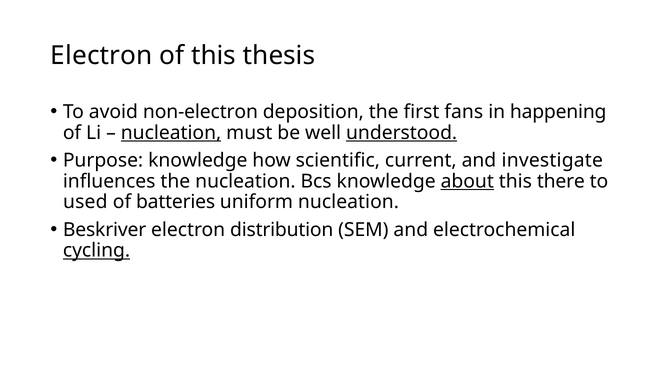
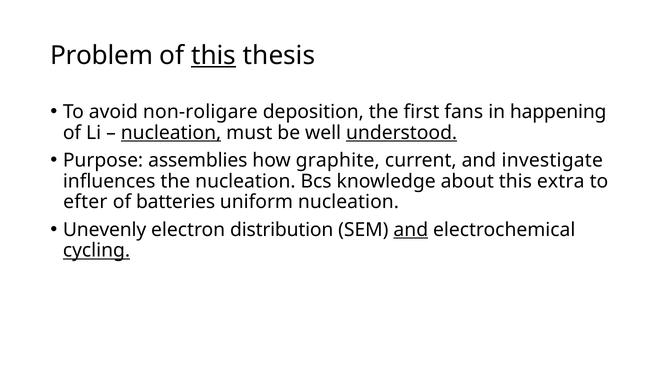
Electron: Electron -> Problem (102, 56)
this underline: none -> present (214, 56)
non-electron: non-electron -> non-roligare (200, 112)
Purpose knowledge: knowledge -> assemblies (198, 161)
scientific: scientific -> graphite (338, 161)
about underline: present -> none (467, 181)
there: there -> extra (561, 181)
used: used -> efter (85, 202)
Beskriver: Beskriver -> Unevenly (105, 230)
and underline: none -> present (411, 230)
